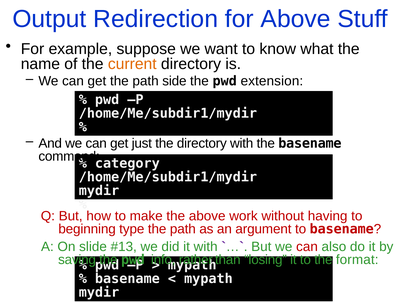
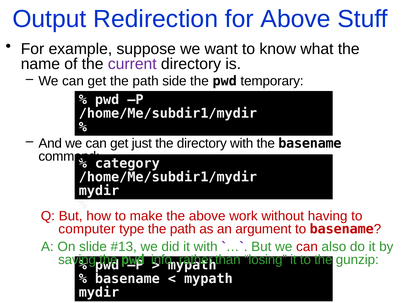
current colour: orange -> purple (132, 64)
extension: extension -> temporary (272, 81)
beginning: beginning -> computer (87, 229)
format: format -> gunzip (357, 260)
